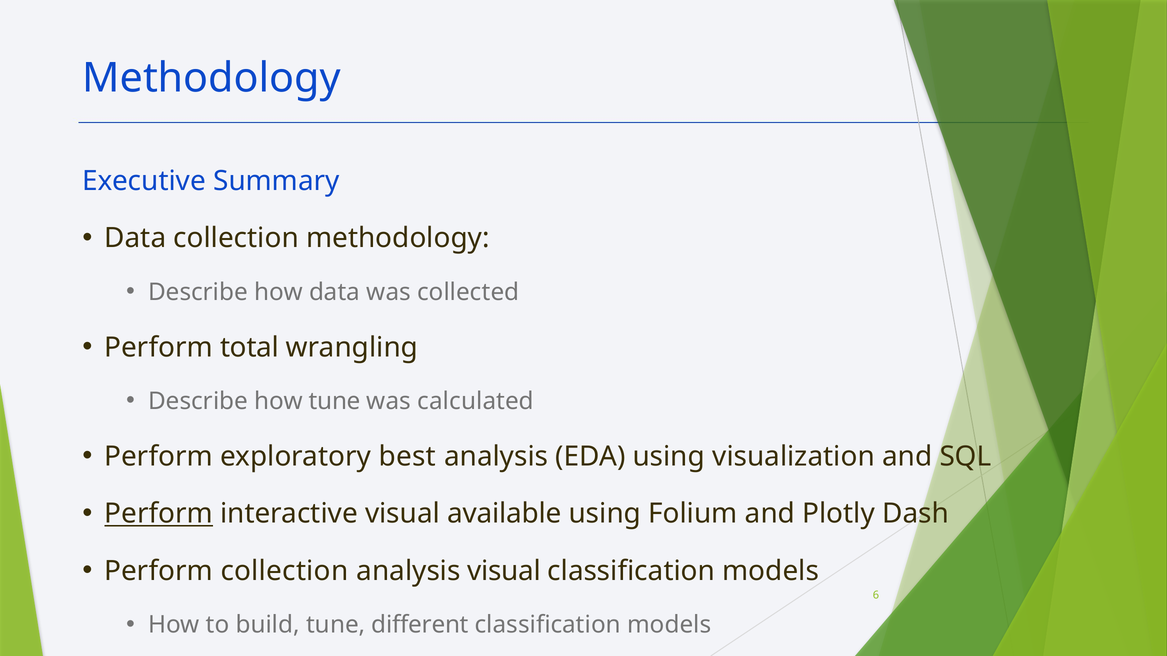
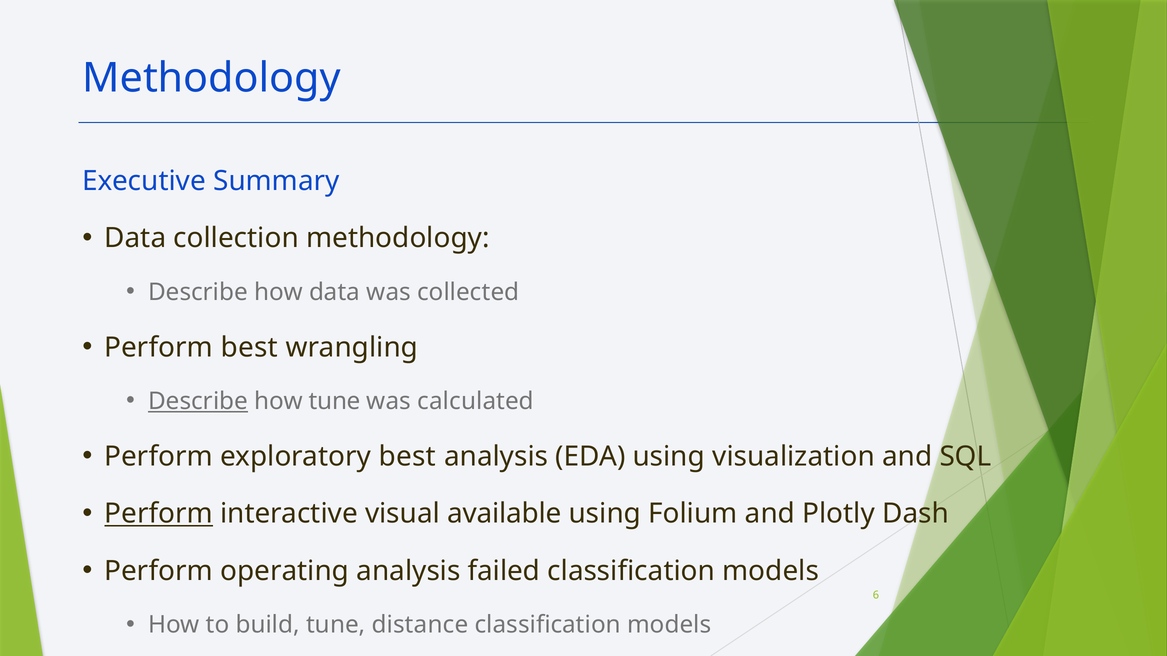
Perform total: total -> best (249, 348)
Describe underline: none -> present (198, 402)
Perform collection: collection -> operating (285, 571)
analysis visual: visual -> failed (504, 571)
different: different -> distance (420, 625)
